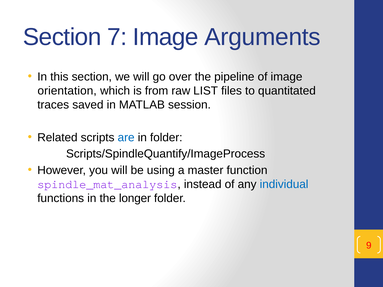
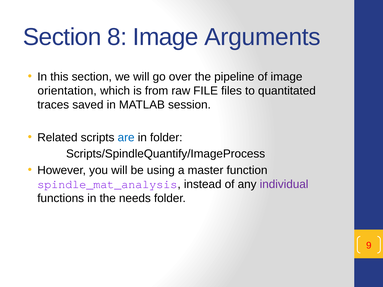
7: 7 -> 8 (117, 37)
LIST: LIST -> FILE (206, 91)
individual colour: blue -> purple (284, 184)
longer: longer -> needs (135, 198)
